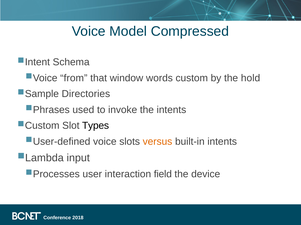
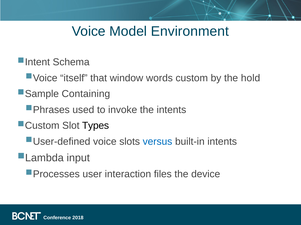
Compressed: Compressed -> Environment (190, 31)
from: from -> itself (74, 78)
Directories: Directories -> Containing (86, 94)
versus colour: orange -> blue (157, 142)
field: field -> files (163, 175)
